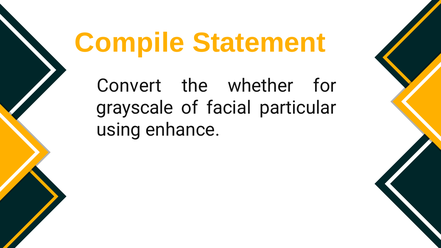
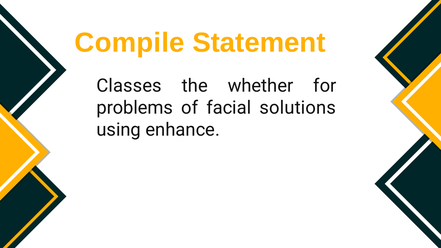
Convert: Convert -> Classes (129, 86)
grayscale: grayscale -> problems (135, 108)
particular: particular -> solutions (298, 108)
